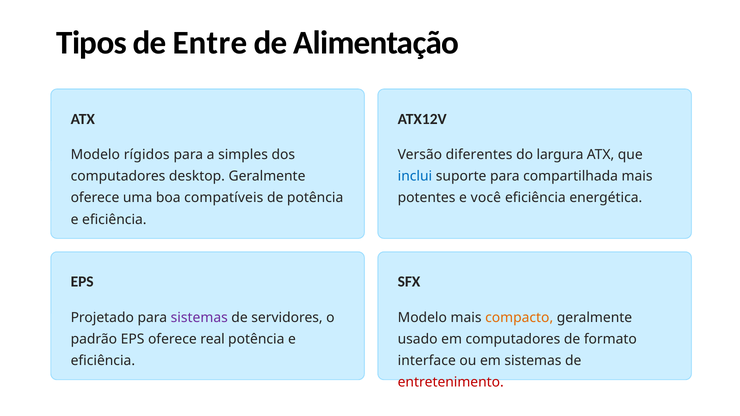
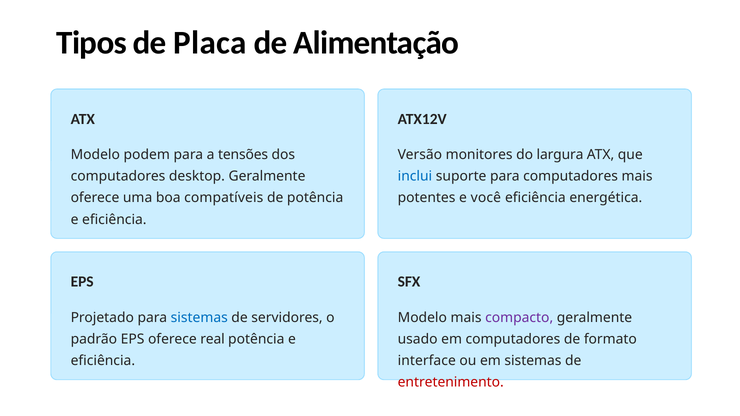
Entre: Entre -> Placa (210, 43)
rígidos: rígidos -> podem (147, 155)
simples: simples -> tensões (243, 155)
diferentes: diferentes -> monitores (479, 155)
para compartilhada: compartilhada -> computadores (571, 176)
sistemas colour: purple -> blue (199, 318)
compacto colour: orange -> purple (519, 318)
